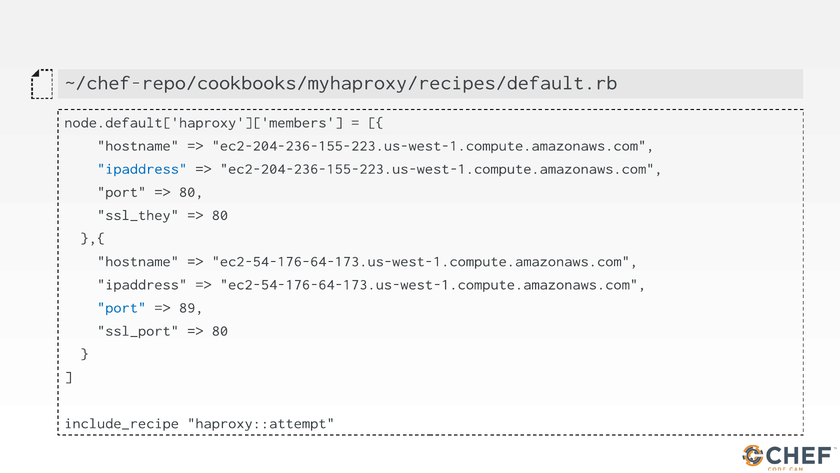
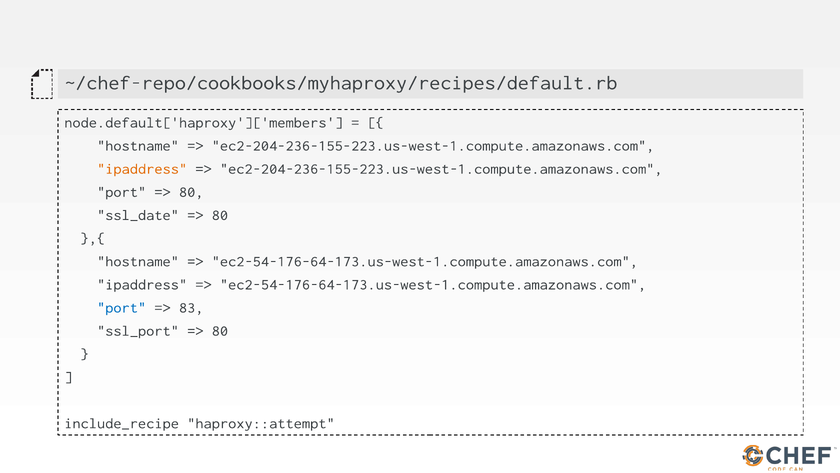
ipaddress colour: blue -> orange (142, 169)
ssl_they: ssl_they -> ssl_date (138, 215)
89: 89 -> 83 (191, 307)
